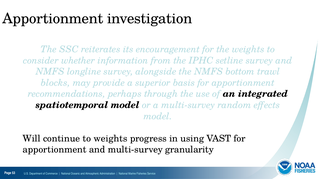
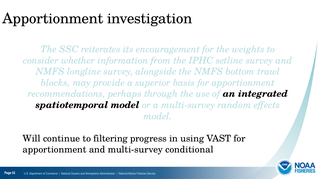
to weights: weights -> filtering (111, 139)
granularity: granularity -> conditional (189, 150)
